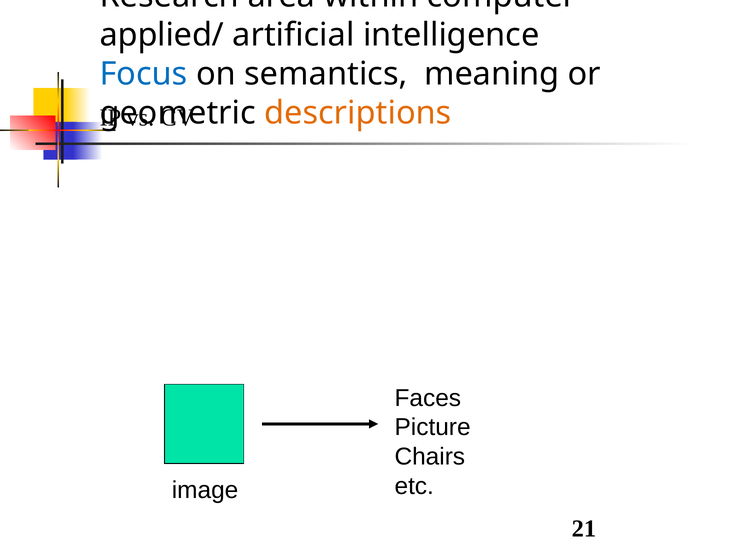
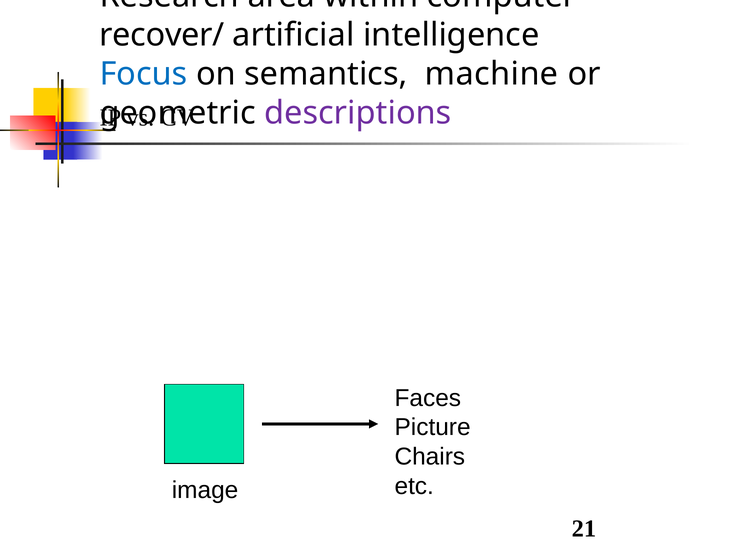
applied/: applied/ -> recover/ (162, 35)
meaning: meaning -> machine (492, 74)
descriptions colour: orange -> purple (358, 113)
